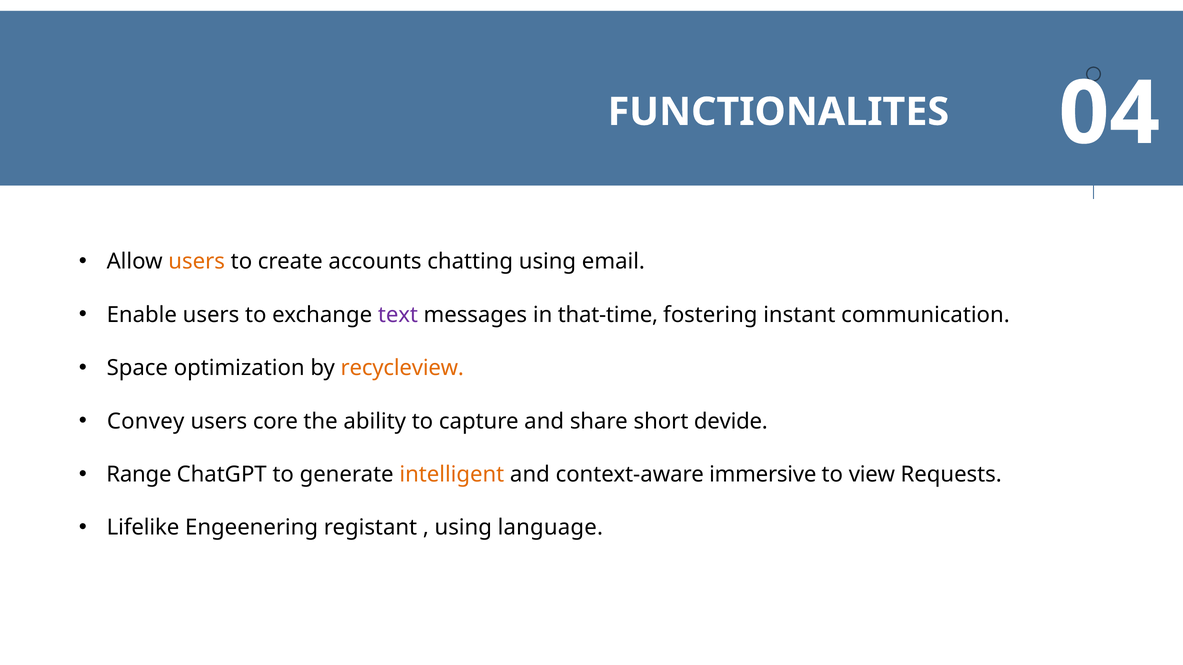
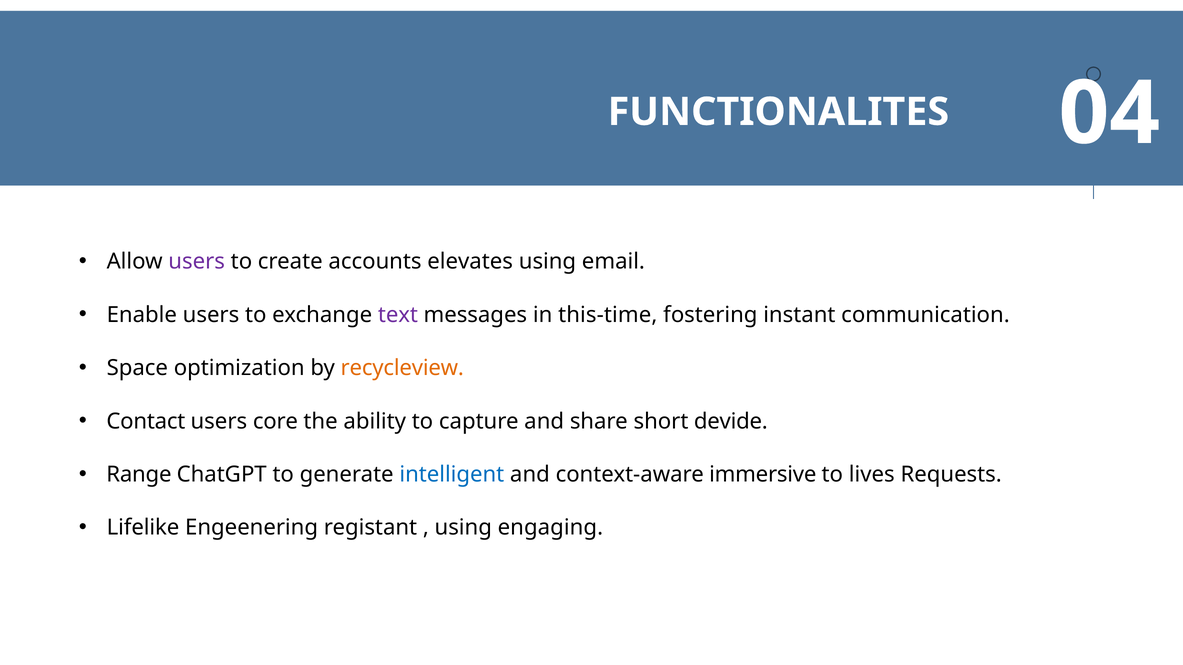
users colour: orange -> purple (197, 262)
chatting: chatting -> elevates (470, 262)
that-time: that-time -> this-time (608, 315)
Convey: Convey -> Contact (146, 422)
intelligent colour: orange -> blue (452, 475)
view: view -> lives (872, 475)
language: language -> engaging (550, 528)
